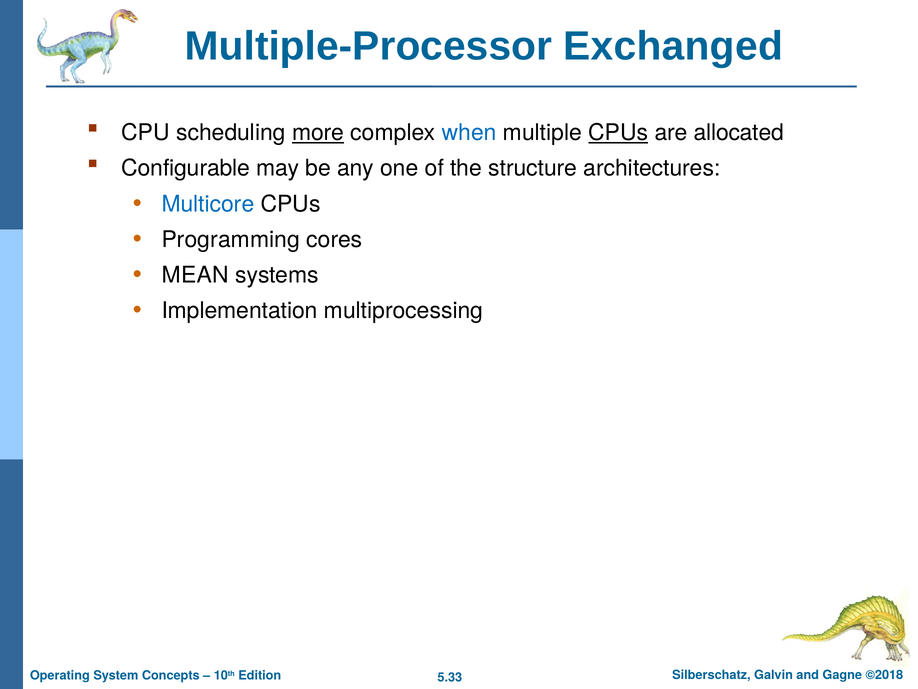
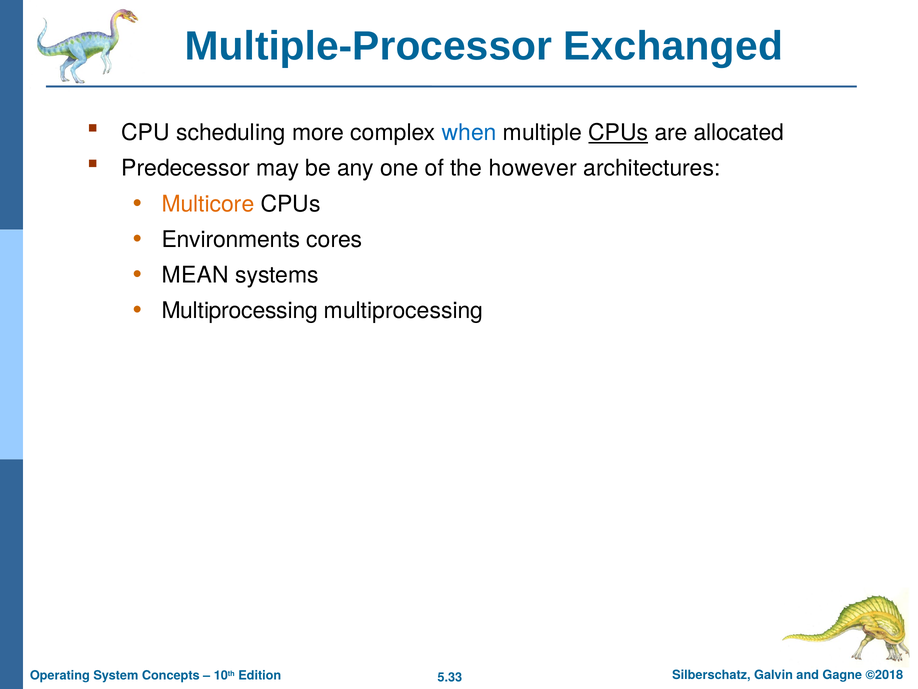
more underline: present -> none (318, 133)
Configurable: Configurable -> Predecessor (186, 168)
structure: structure -> however (533, 168)
Multicore colour: blue -> orange (208, 204)
Programming: Programming -> Environments (231, 239)
Implementation: Implementation -> Multiprocessing (240, 310)
